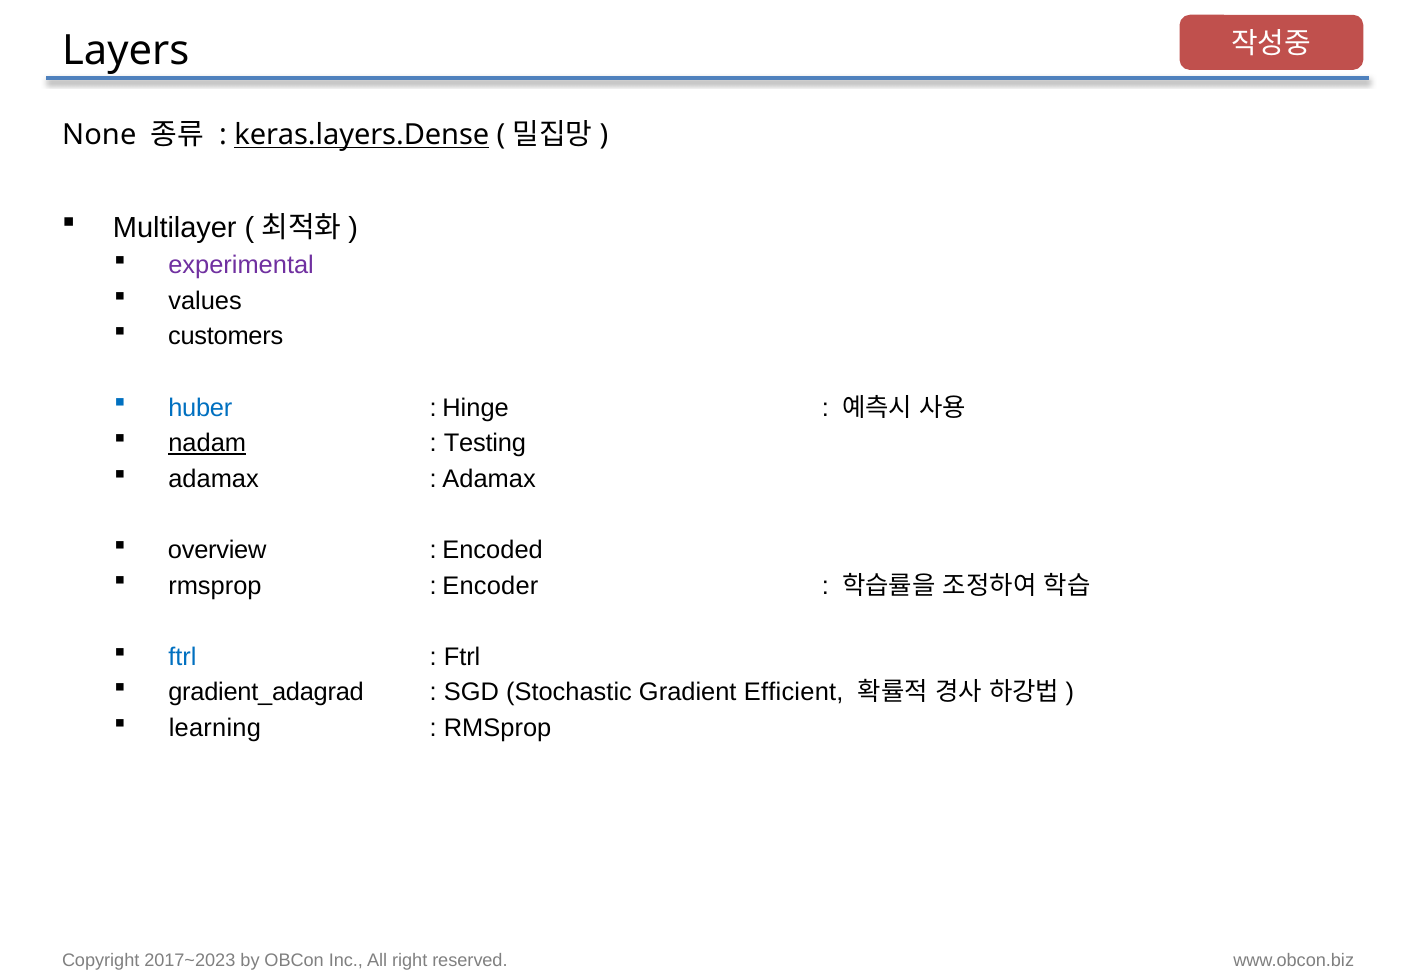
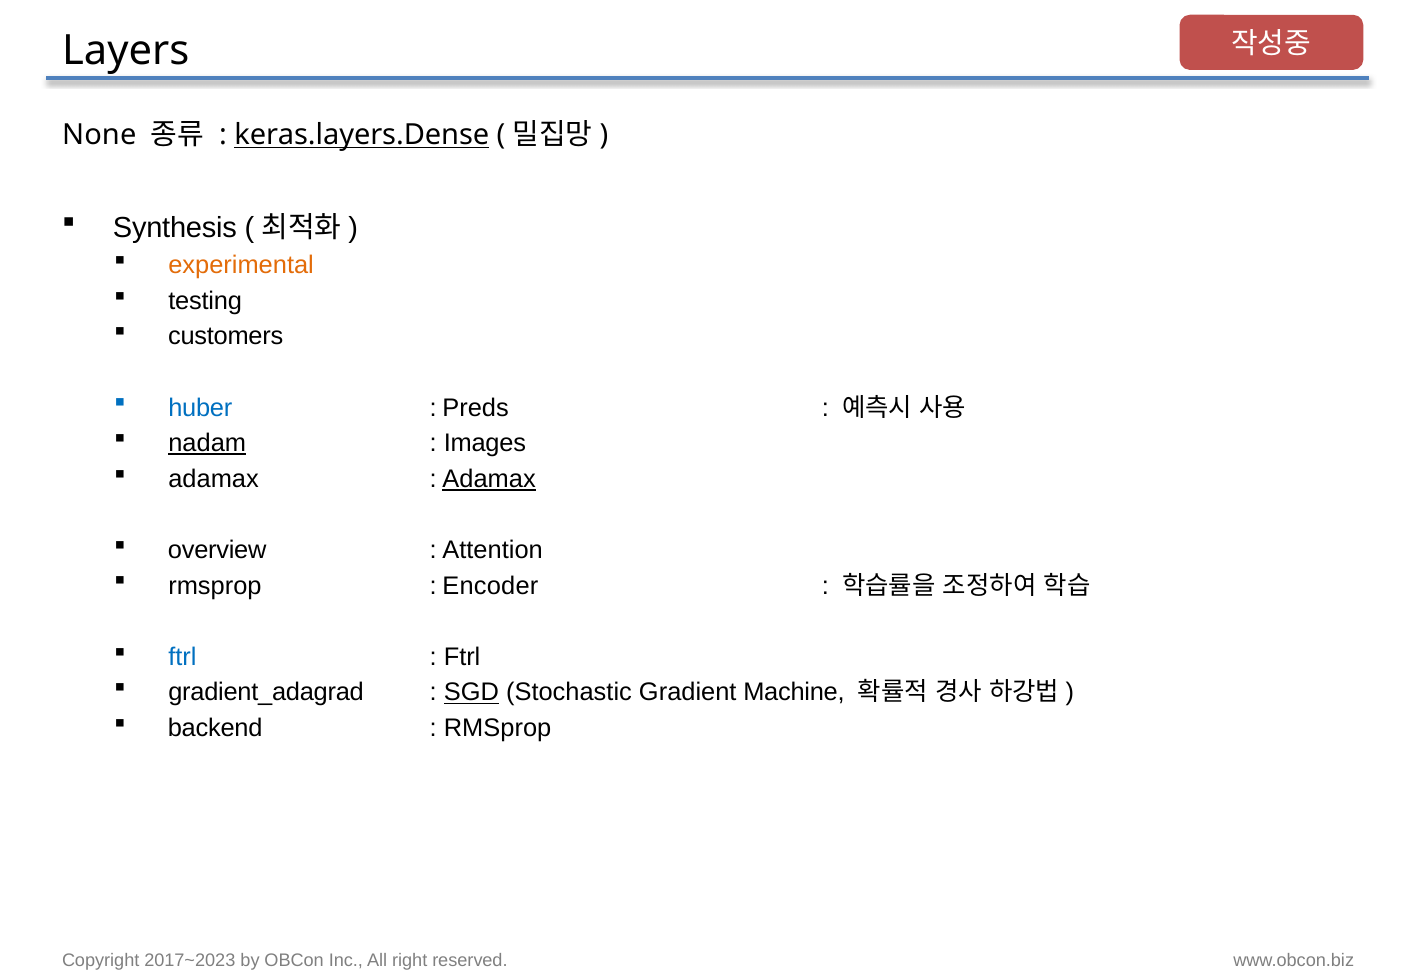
Multilayer: Multilayer -> Synthesis (175, 228)
experimental colour: purple -> orange (241, 265)
values: values -> testing (205, 301)
Hinge: Hinge -> Preds (476, 408)
Testing: Testing -> Images (485, 443)
Adamax underline: none -> present (489, 479)
Encoded: Encoded -> Attention (493, 550)
SGD underline: none -> present (471, 693)
Efficient: Efficient -> Machine (794, 693)
learning: learning -> backend (215, 728)
